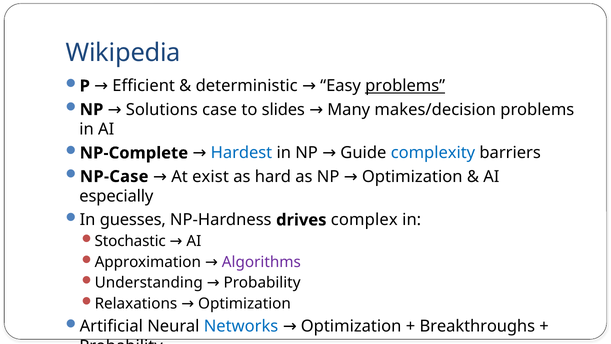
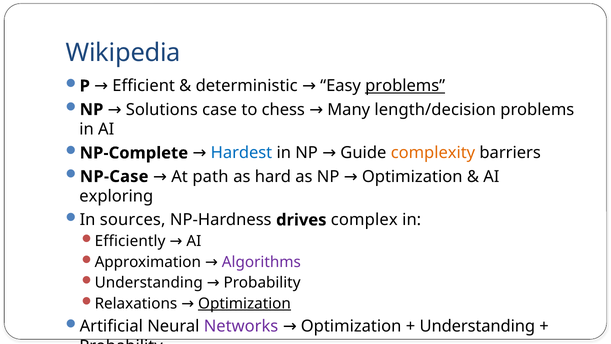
slides: slides -> chess (283, 109)
makes/decision: makes/decision -> length/decision (435, 109)
complexity colour: blue -> orange (433, 153)
exist: exist -> path (210, 176)
especially: especially -> exploring (116, 196)
guesses: guesses -> sources (133, 220)
Stochastic: Stochastic -> Efficiently (130, 241)
Optimization underline: none -> present (245, 303)
Networks colour: blue -> purple (241, 326)
Breakthroughs: Breakthroughs -> Understanding (477, 326)
